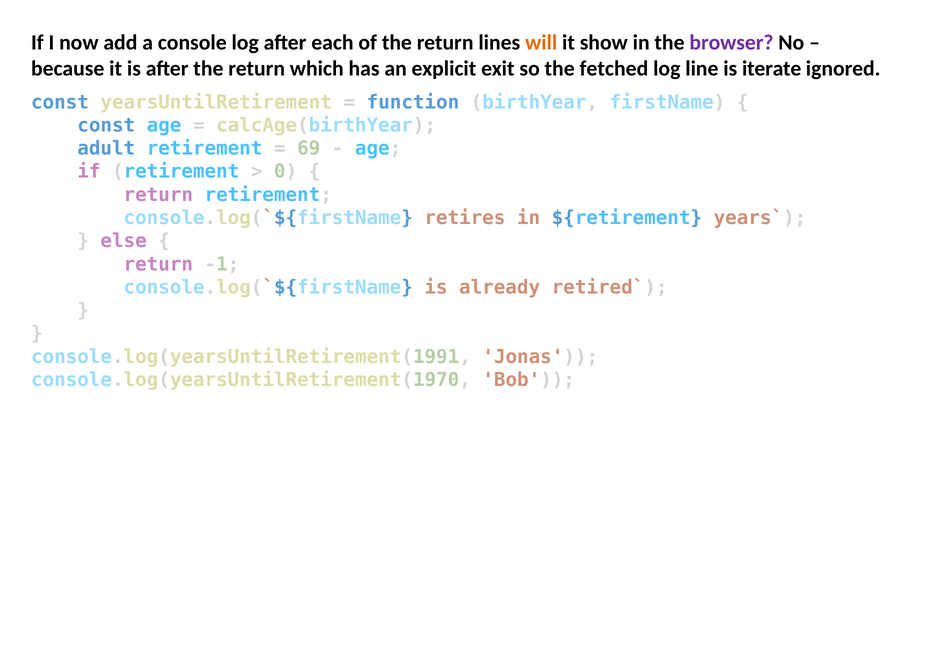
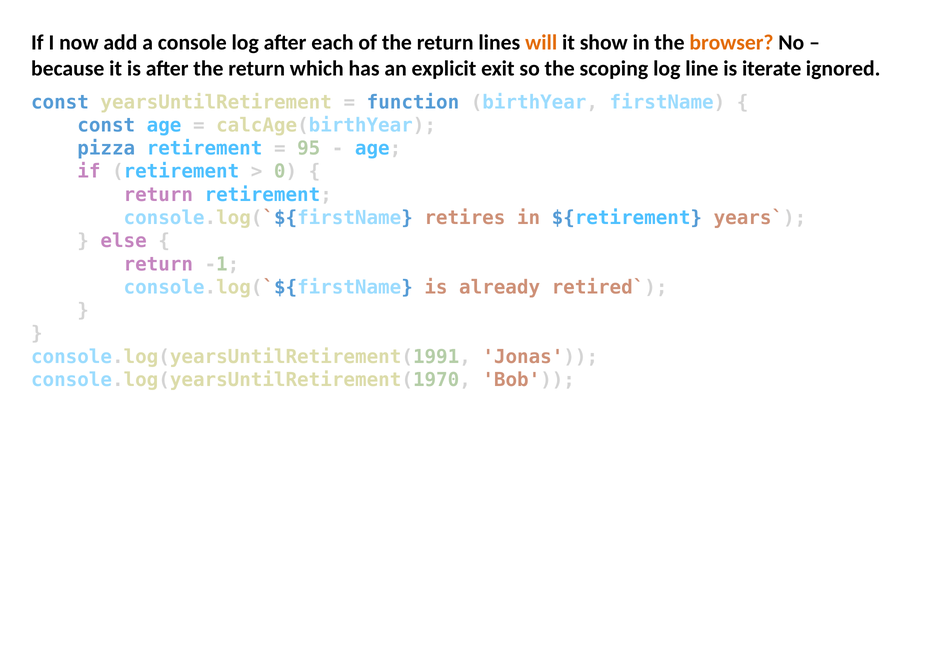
browser colour: purple -> orange (731, 42)
fetched: fetched -> scoping (614, 68)
adult: adult -> pizza (106, 148)
69: 69 -> 95 (309, 148)
